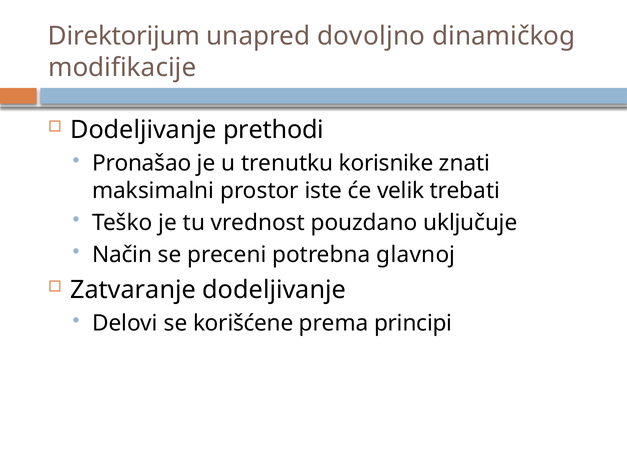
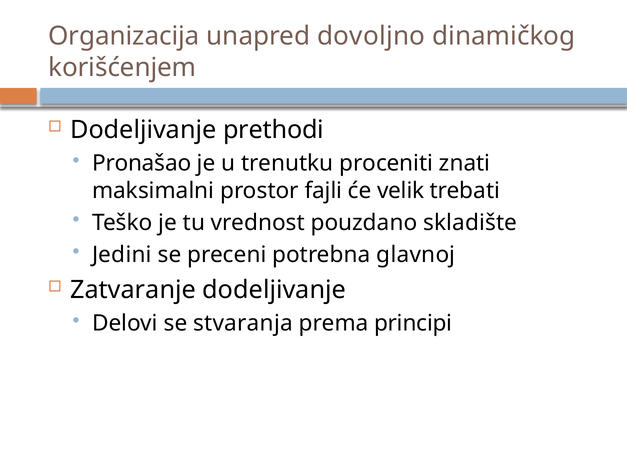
Direktorijum: Direktorijum -> Organizacija (124, 36)
modifikacije: modifikacije -> korišćenjem (122, 68)
korisnike: korisnike -> proceniti (386, 163)
iste: iste -> fajli (323, 190)
uključuje: uključuje -> skladište (470, 222)
Način: Način -> Jedini (122, 254)
korišćene: korišćene -> stvaranja (243, 323)
